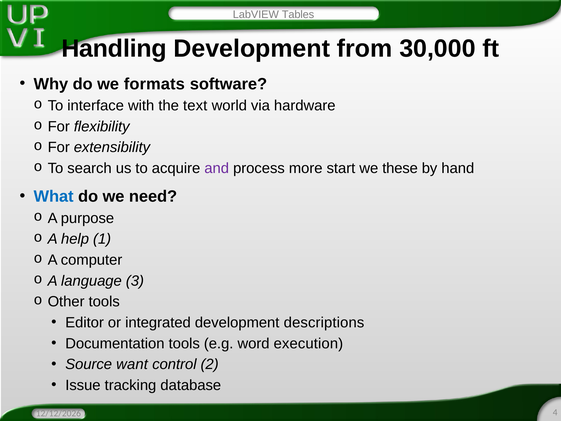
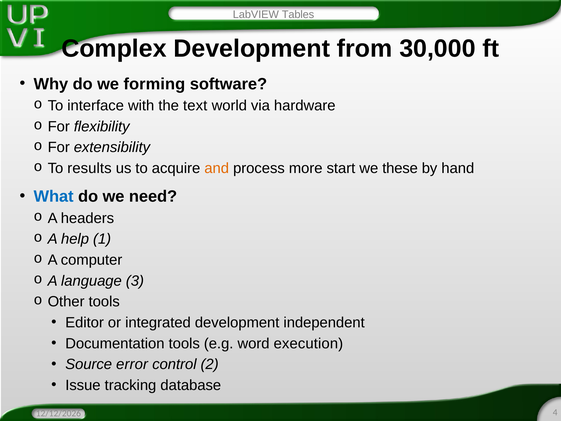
Handling: Handling -> Complex (114, 48)
formats: formats -> forming (154, 84)
search: search -> results (89, 168)
and colour: purple -> orange (217, 168)
purpose: purpose -> headers (87, 218)
descriptions: descriptions -> independent (324, 322)
want: want -> error (132, 364)
